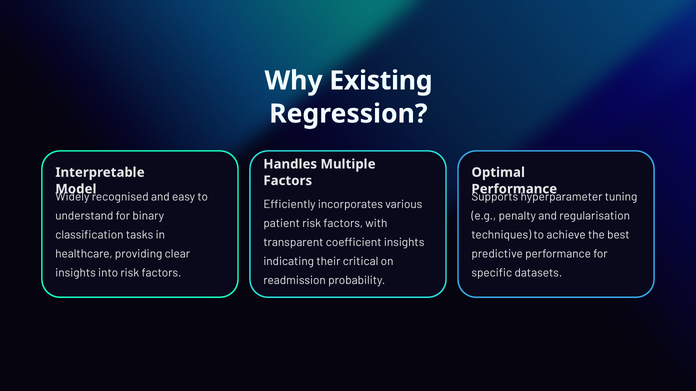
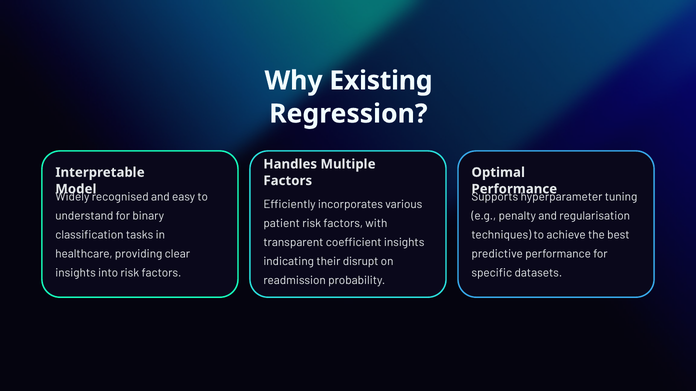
critical: critical -> disrupt (361, 262)
